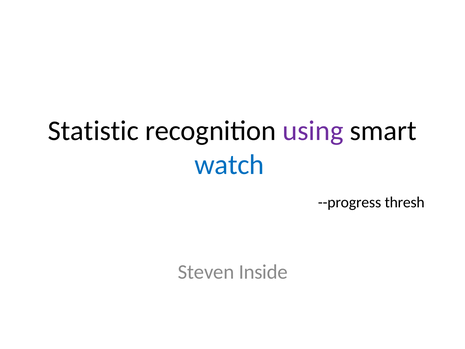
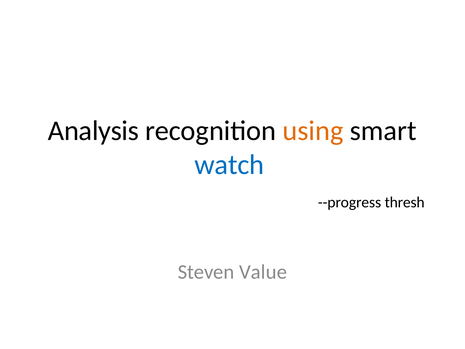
Statistic: Statistic -> Analysis (93, 131)
using colour: purple -> orange (313, 131)
Inside: Inside -> Value (263, 272)
